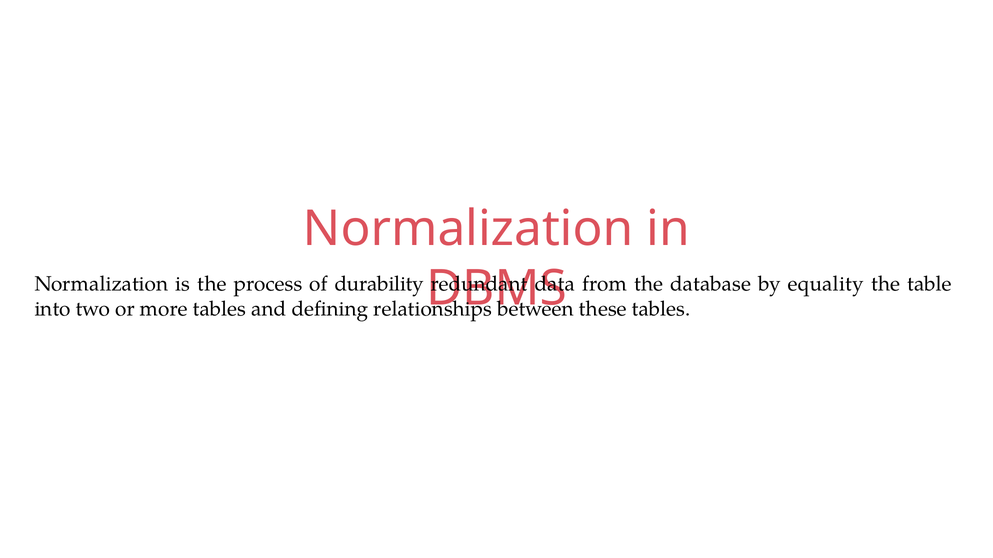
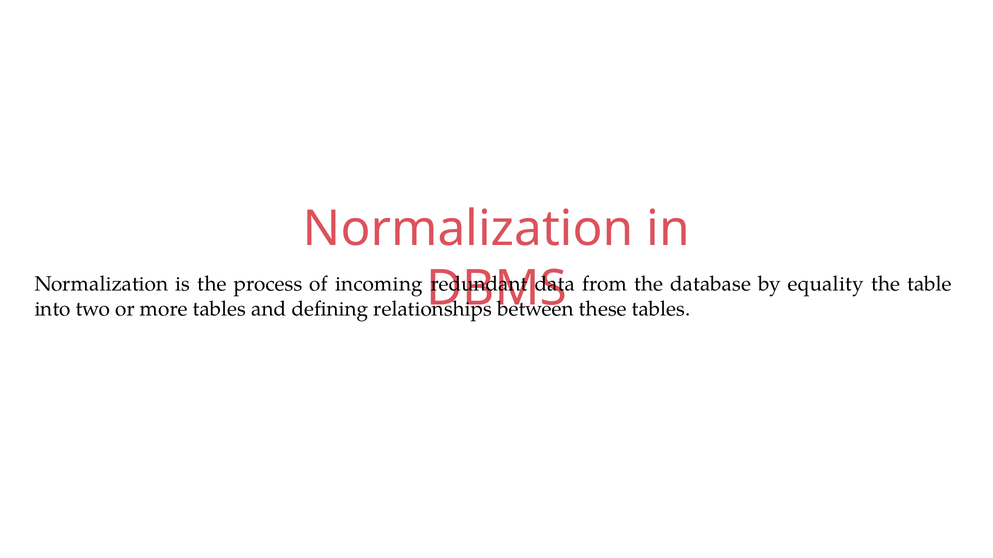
durability: durability -> incoming (379, 284)
